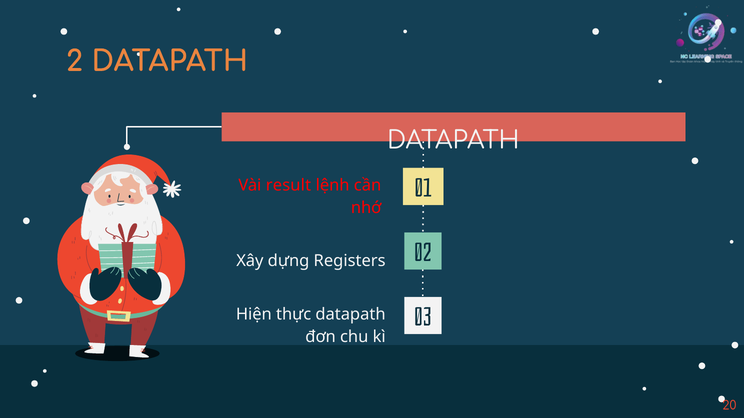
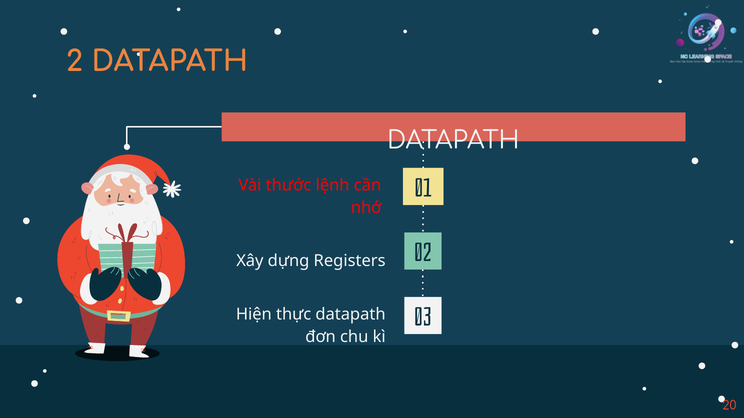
result: result -> thước (289, 185)
